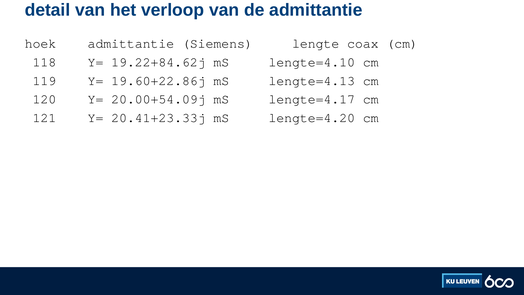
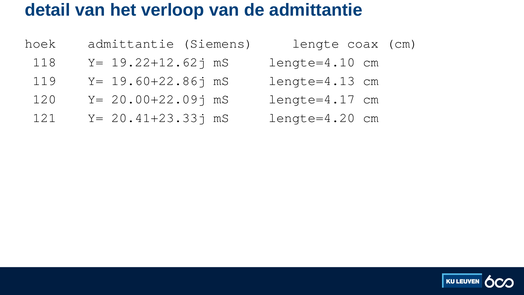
19.22+84.62j: 19.22+84.62j -> 19.22+12.62j (158, 62)
20.00+54.09j: 20.00+54.09j -> 20.00+22.09j (158, 99)
